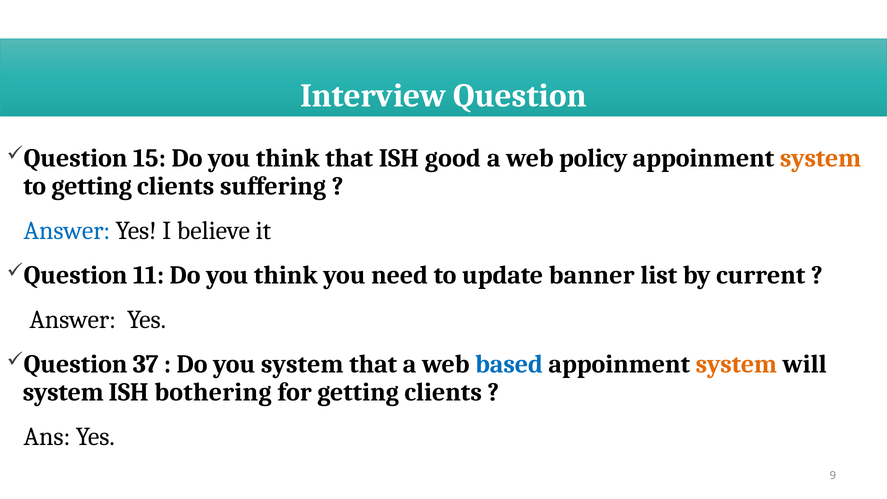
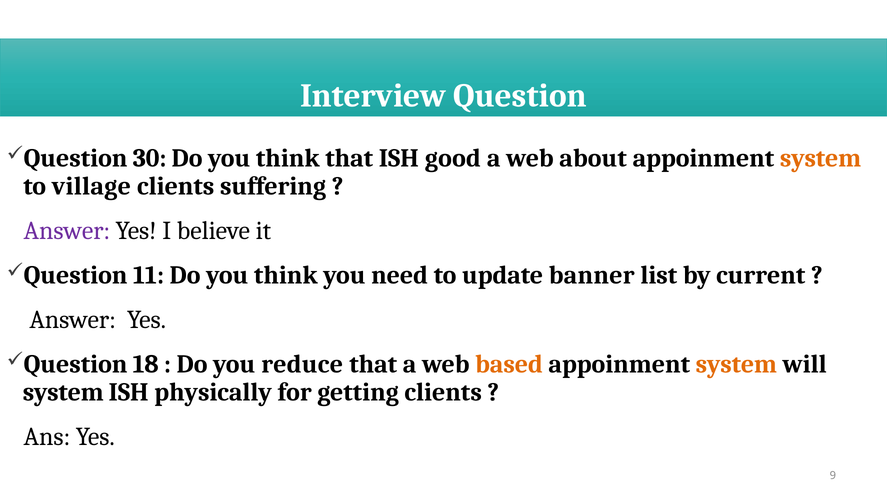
15: 15 -> 30 (150, 158)
policy: policy -> about (593, 158)
to getting: getting -> village (91, 186)
Answer colour: blue -> purple (67, 231)
37: 37 -> 18 (146, 364)
you system: system -> reduce (302, 364)
based colour: blue -> orange (509, 364)
bothering: bothering -> physically (213, 392)
